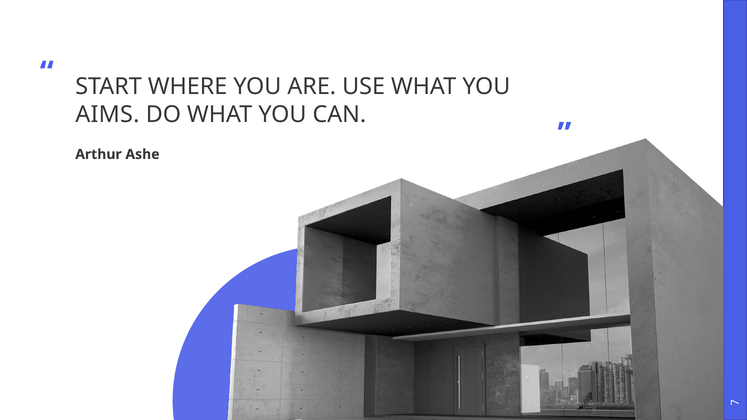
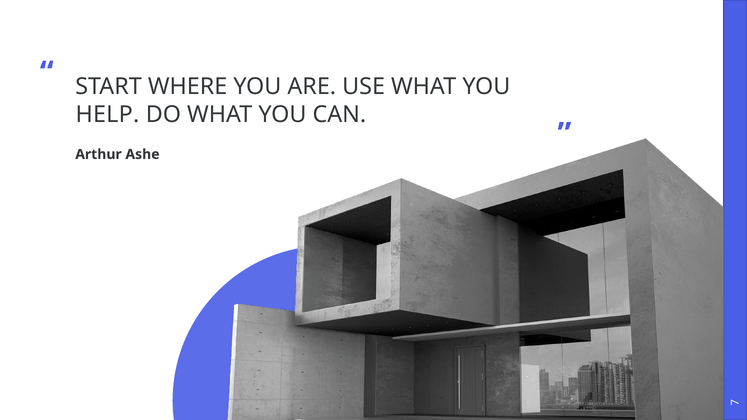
AIMS: AIMS -> HELP (107, 114)
